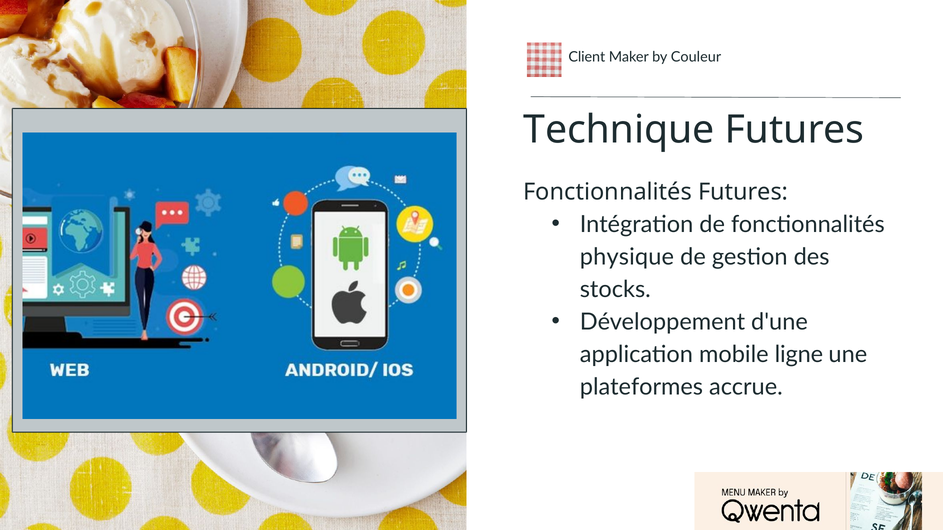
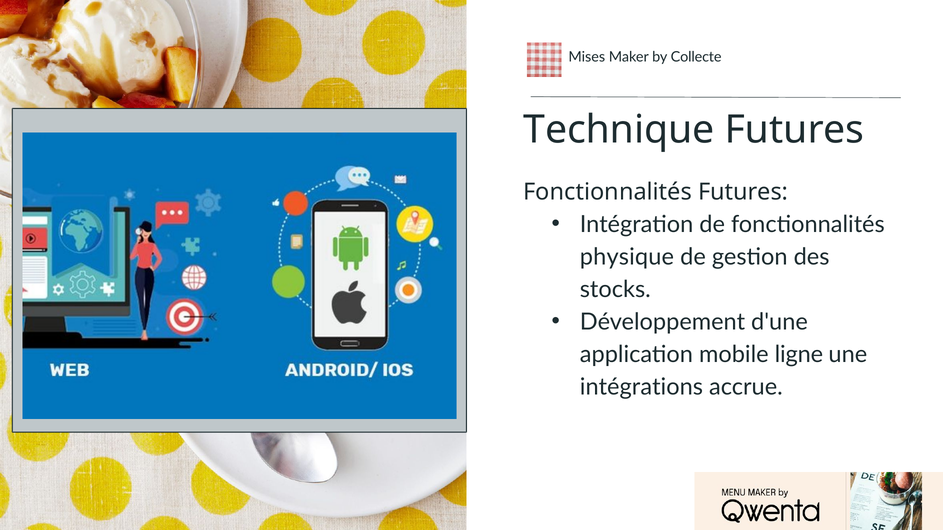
Client: Client -> Mises (587, 57)
Couleur: Couleur -> Collecte (696, 57)
plateformes: plateformes -> intégrations (641, 387)
